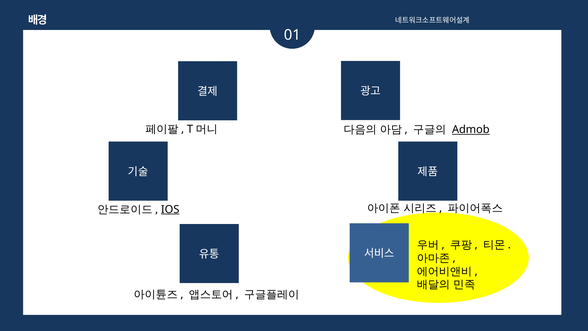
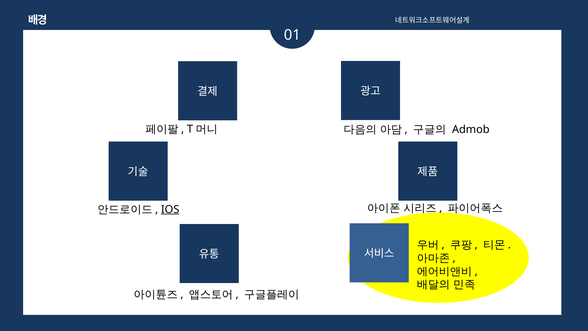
Admob underline: present -> none (471, 130)
